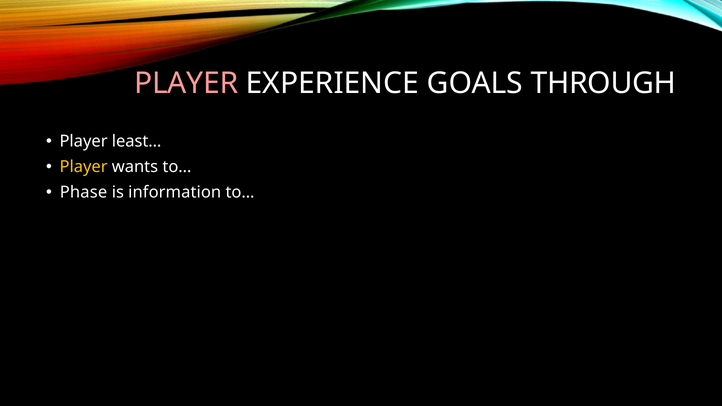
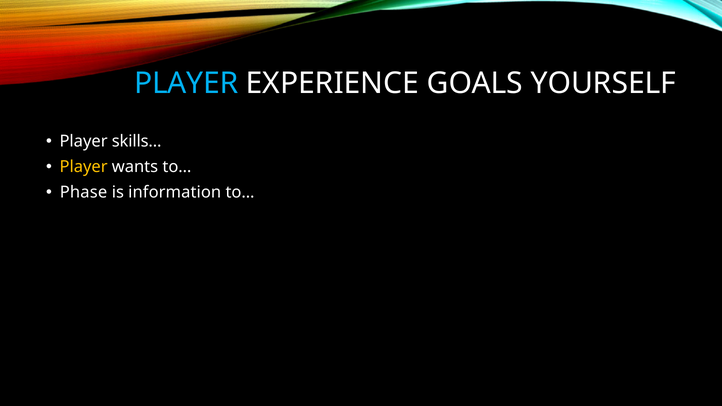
PLAYER colour: pink -> light blue (186, 83)
THROUGH: THROUGH -> YOURSELF (603, 83)
least…: least… -> skills… (137, 141)
